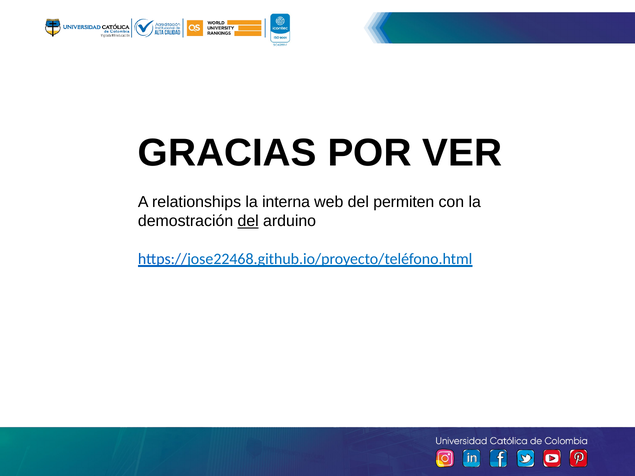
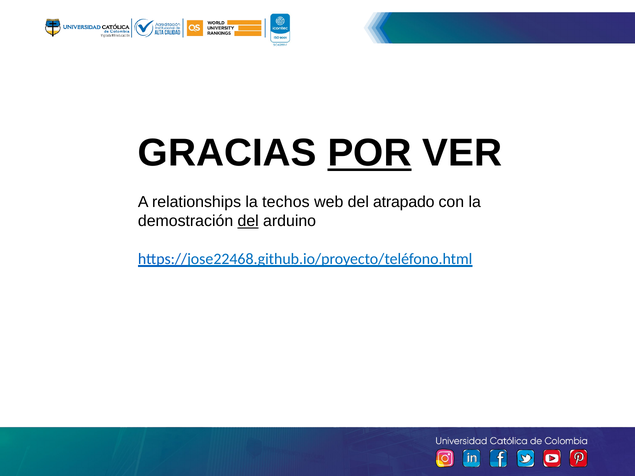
POR underline: none -> present (370, 153)
interna: interna -> techos (286, 202)
permiten: permiten -> atrapado (404, 202)
